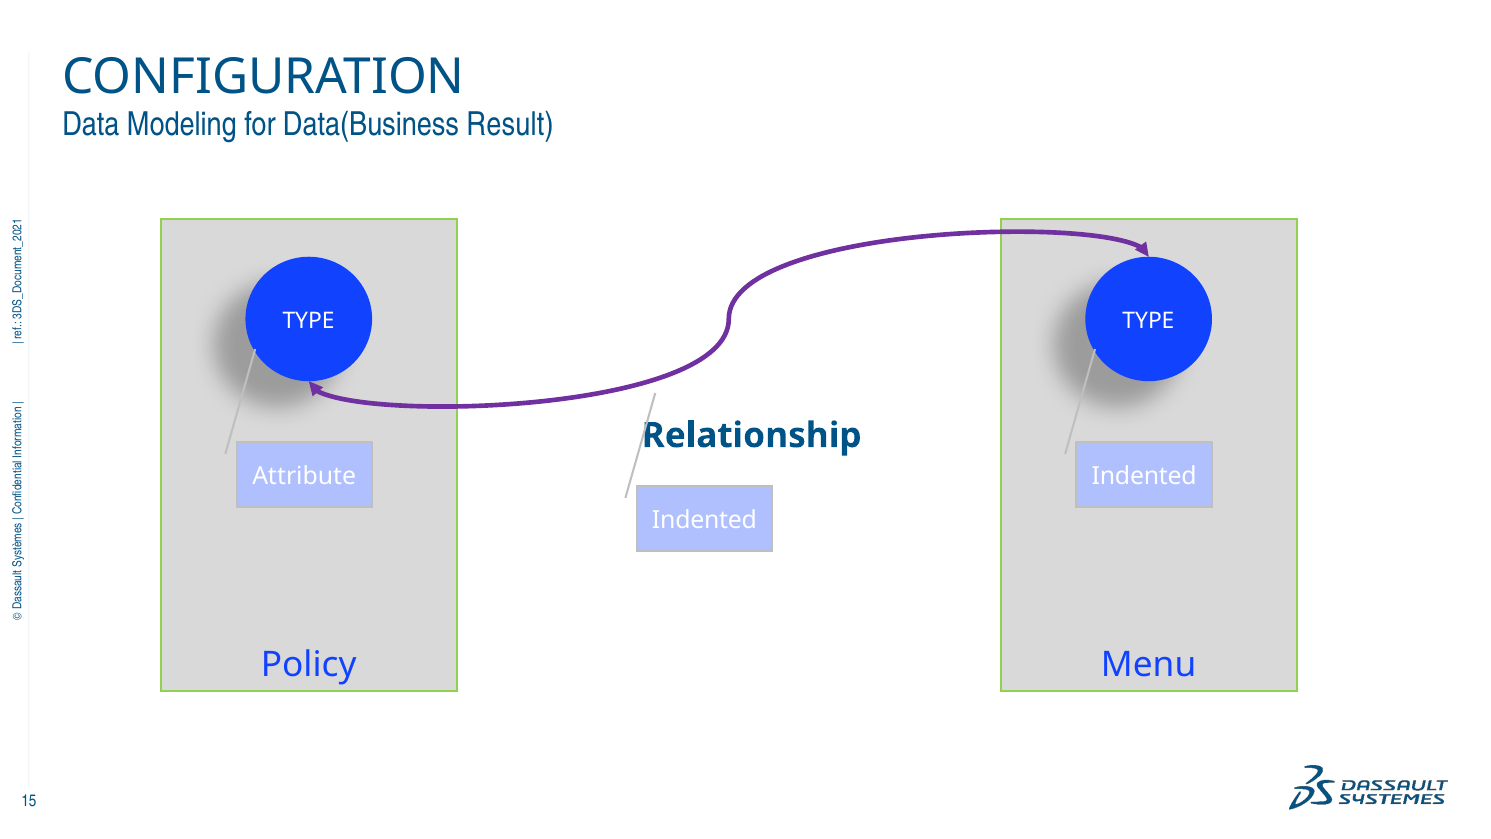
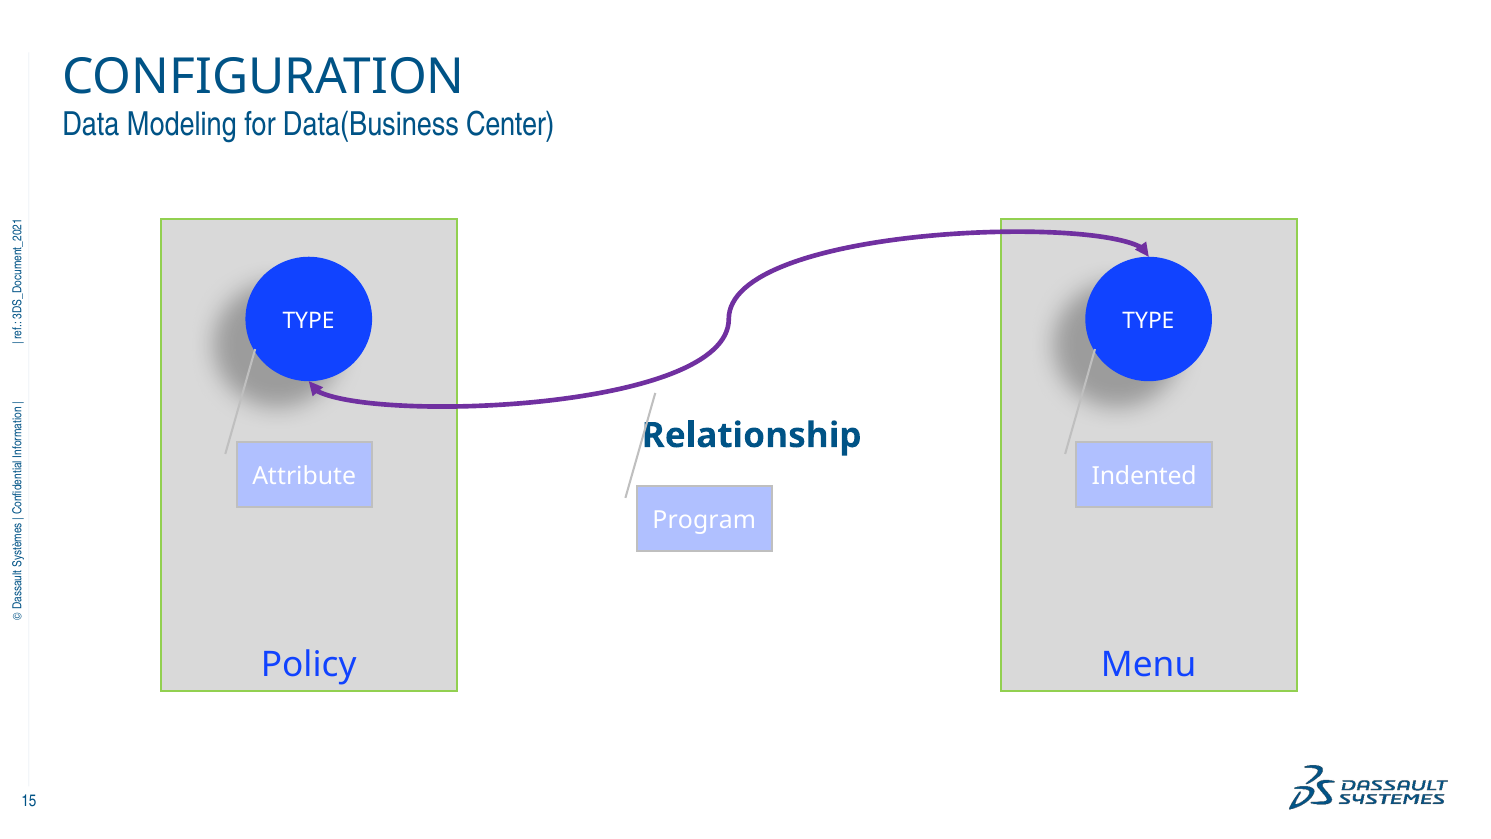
Result: Result -> Center (510, 125)
Indented: Indented -> Program (704, 520)
